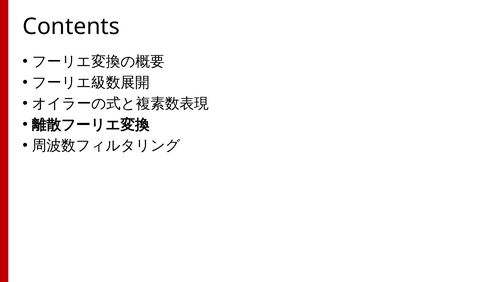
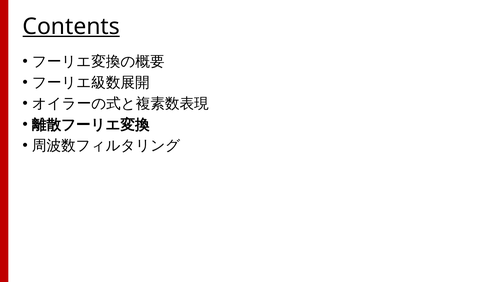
Contents underline: none -> present (71, 27)
